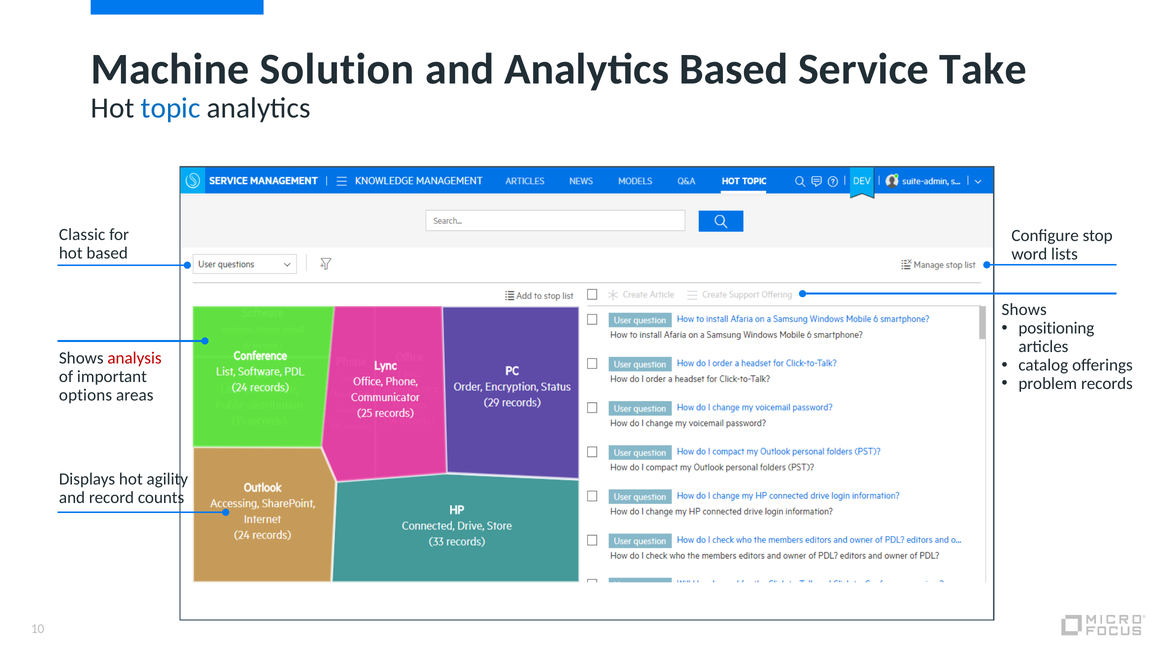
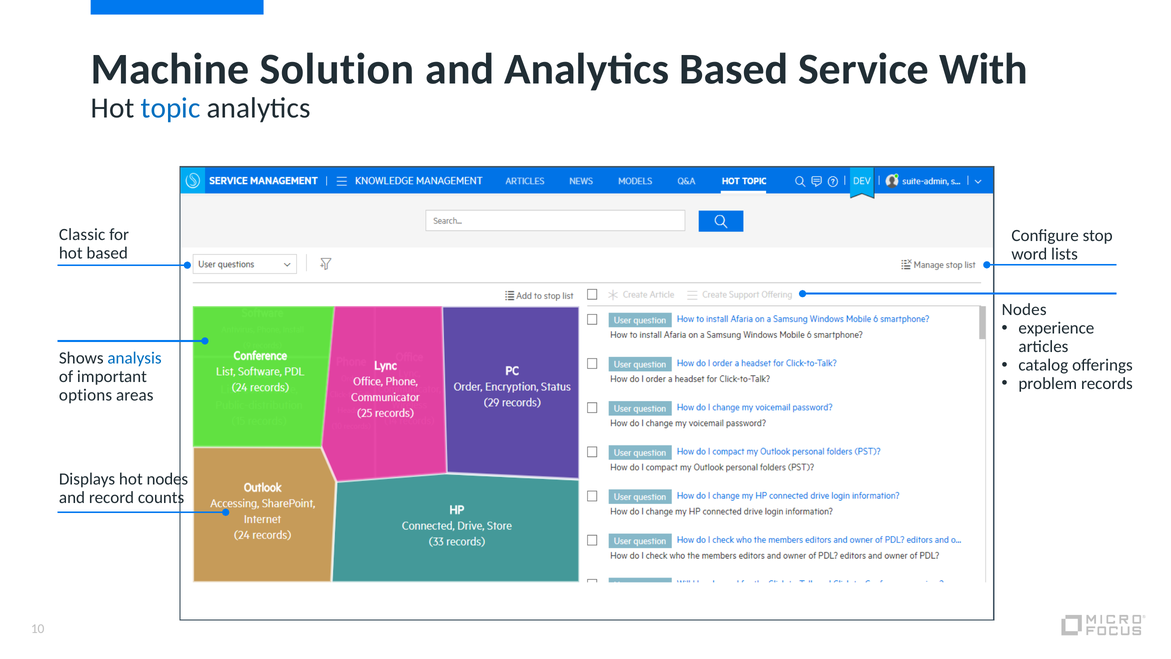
Take: Take -> With (983, 69)
Shows: Shows -> Nodes (1024, 309)
positioning: positioning -> experience (1056, 328)
analysis colour: red -> blue (135, 358)
hot agility: agility -> nodes (167, 479)
